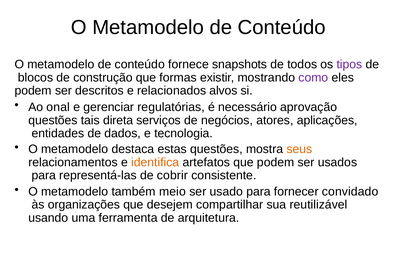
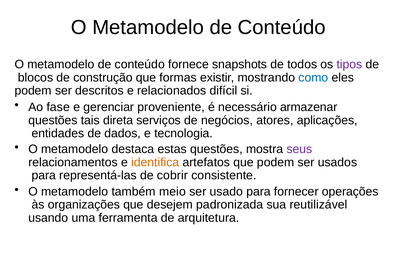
como colour: purple -> blue (313, 78)
alvos: alvos -> difícil (223, 91)
onal: onal -> fase (58, 107)
regulatórias: regulatórias -> proveniente (171, 107)
aprovação: aprovação -> armazenar (309, 107)
seus colour: orange -> purple (299, 149)
convidado: convidado -> operações (350, 192)
compartilhar: compartilhar -> padronizada (230, 205)
